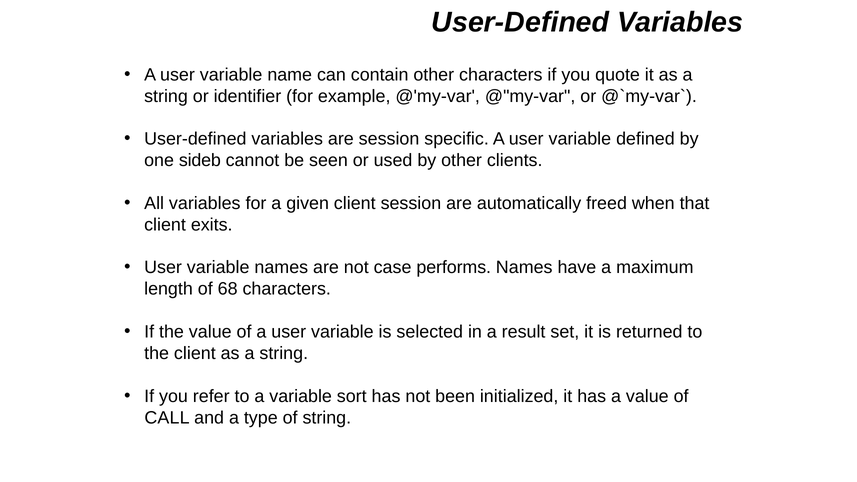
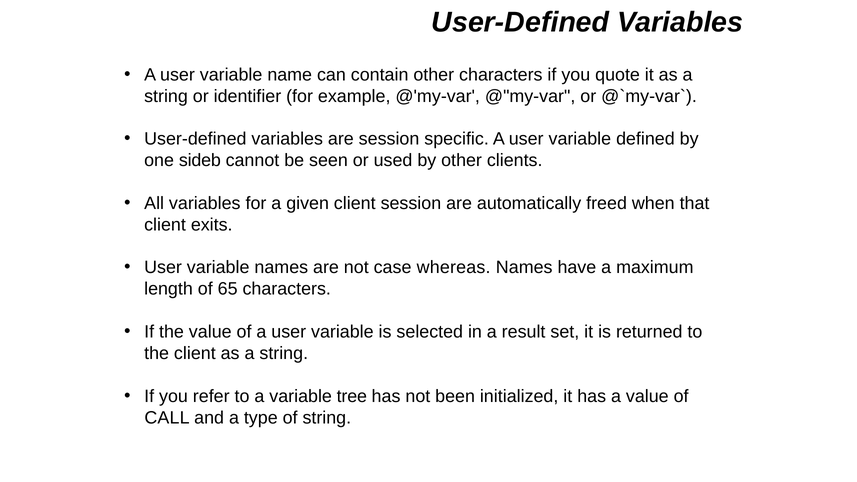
performs: performs -> whereas (454, 268)
68: 68 -> 65 (228, 289)
sort: sort -> tree (352, 396)
